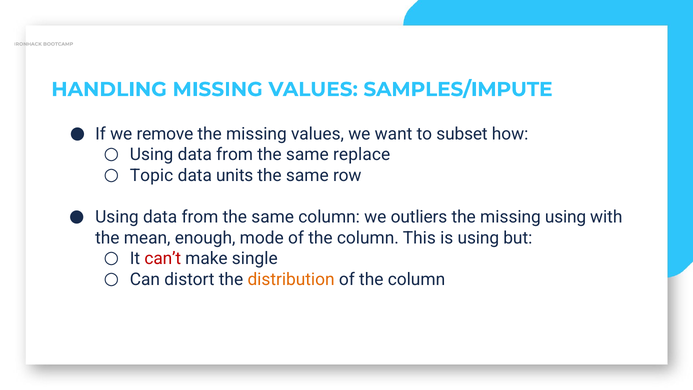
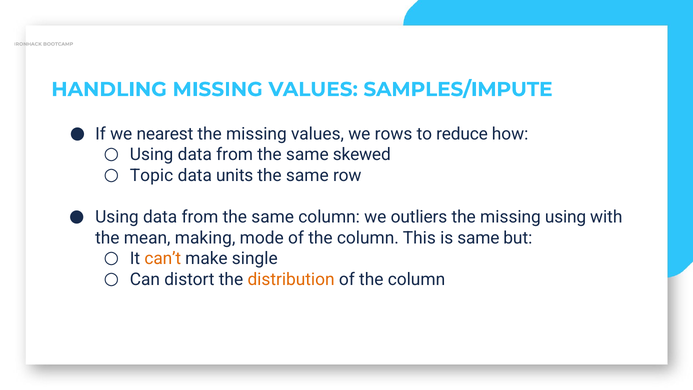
remove: remove -> nearest (165, 134)
want: want -> rows (394, 134)
subset: subset -> reduce (462, 134)
replace: replace -> skewed (362, 155)
enough: enough -> making (205, 238)
is using: using -> same (478, 238)
can’t colour: red -> orange (163, 259)
